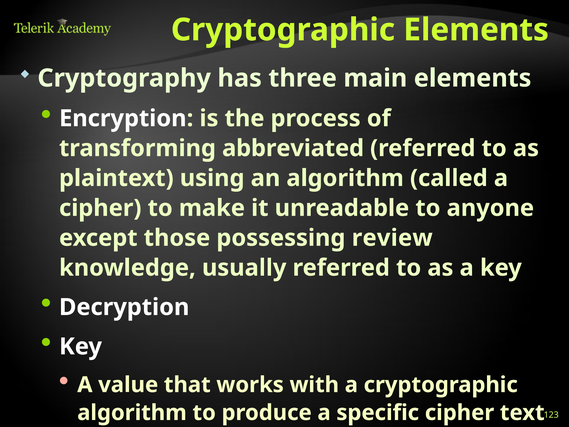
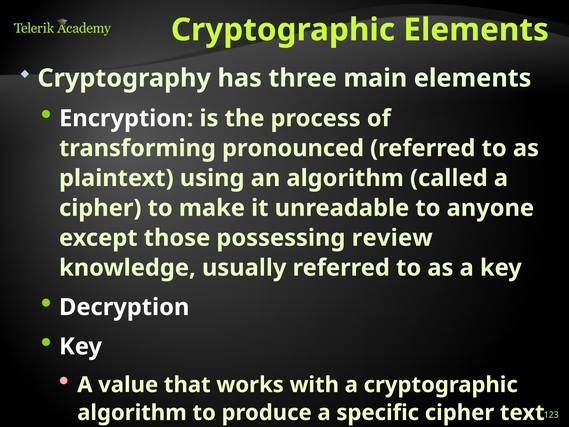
abbreviated: abbreviated -> pronounced (293, 148)
